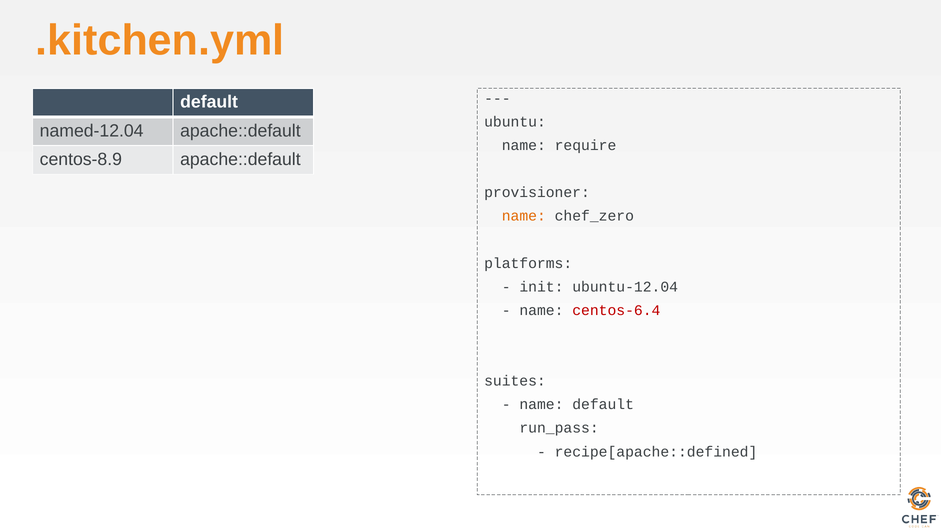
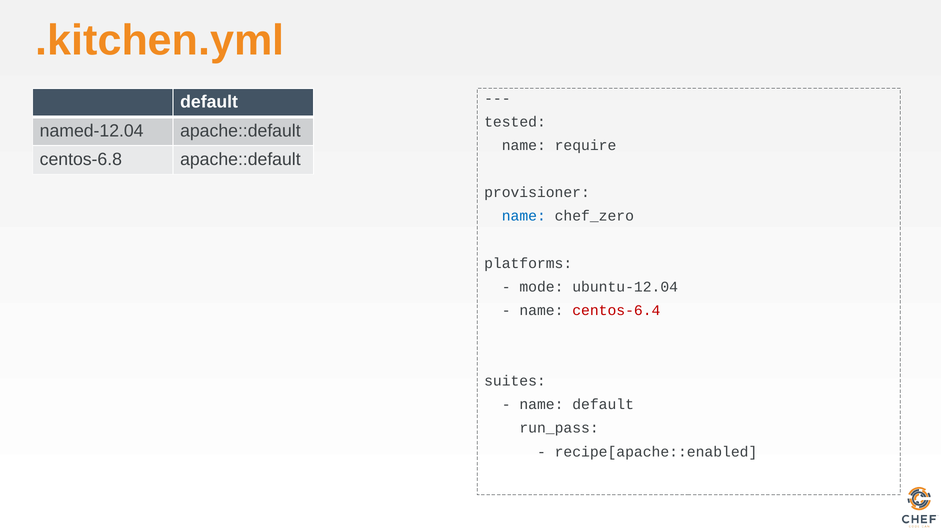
ubuntu: ubuntu -> tested (515, 122)
centos-8.9: centos-8.9 -> centos-6.8 (81, 159)
name colour: orange -> blue (524, 216)
init: init -> mode (541, 286)
recipe[apache::defined: recipe[apache::defined -> recipe[apache::enabled (656, 451)
